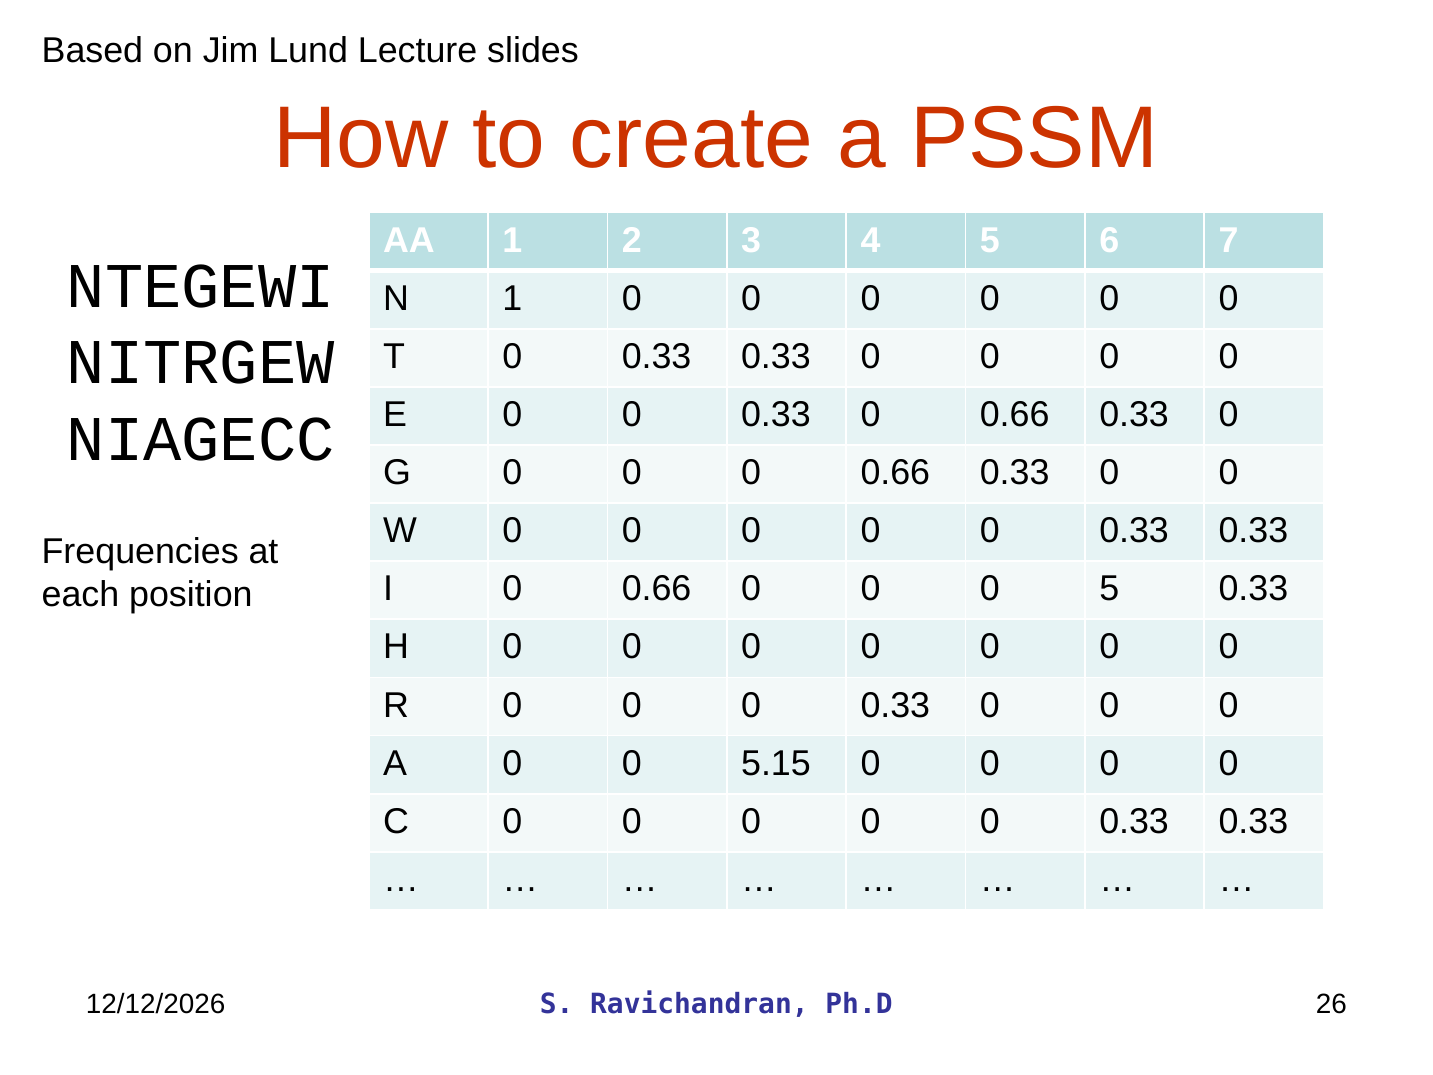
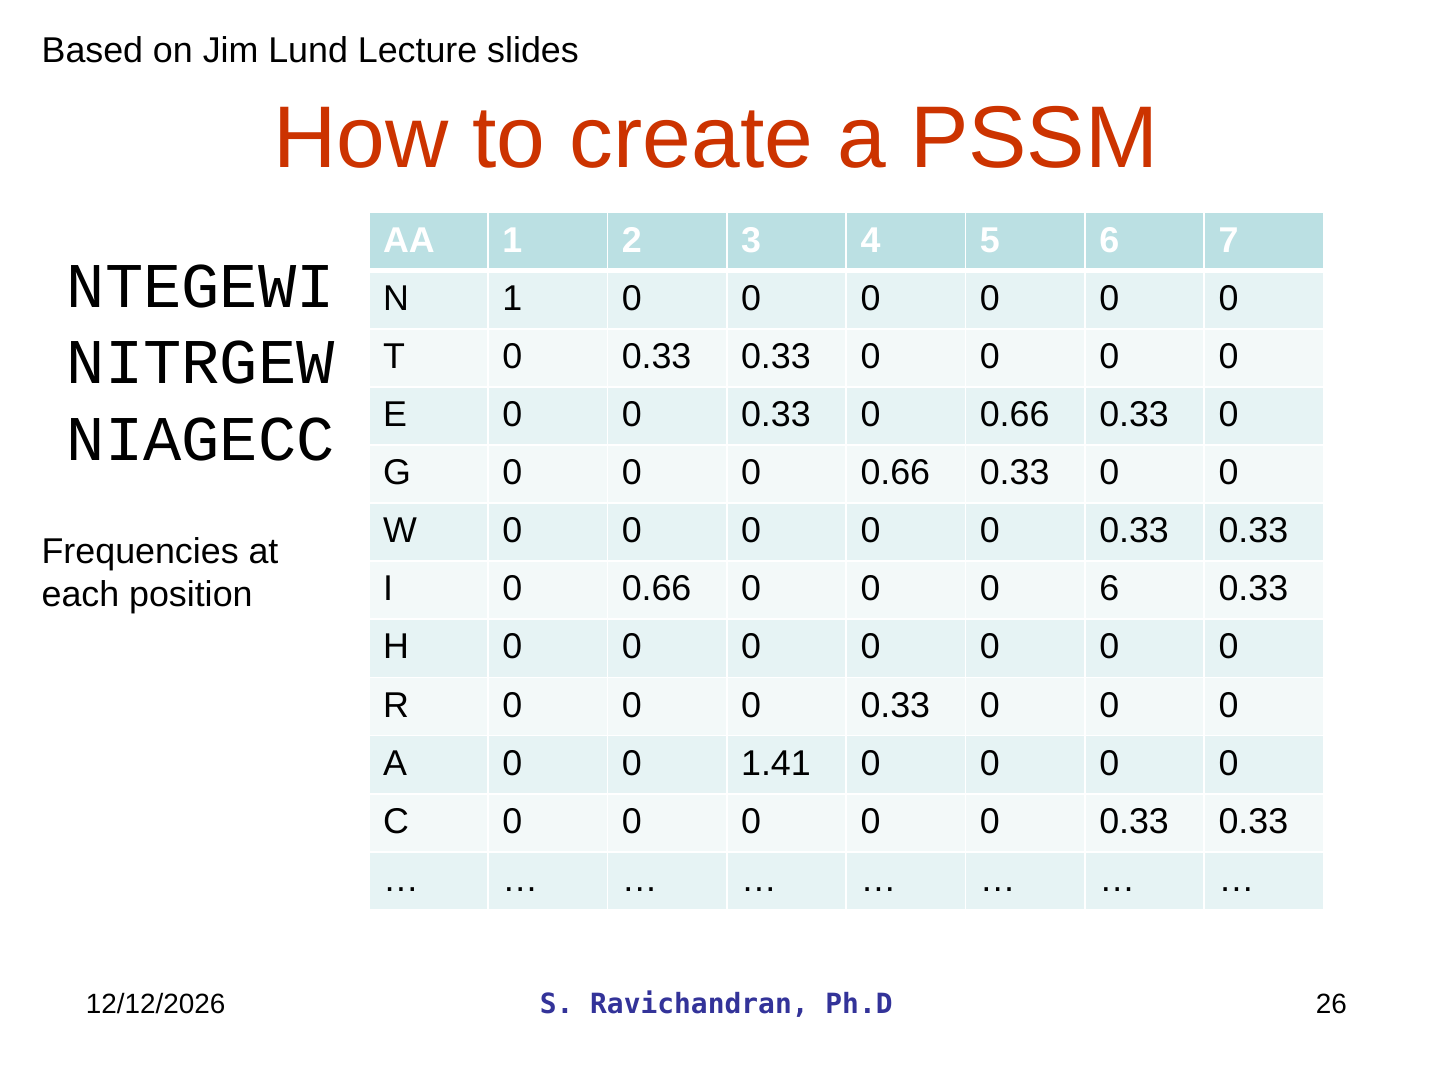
0 5: 5 -> 6 (1109, 589)
5.15: 5.15 -> 1.41 (776, 763)
